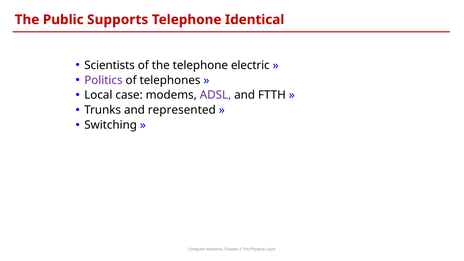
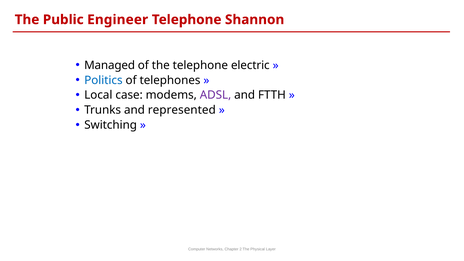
Supports: Supports -> Engineer (118, 20)
Identical: Identical -> Shannon (255, 20)
Scientists: Scientists -> Managed (110, 65)
Politics colour: purple -> blue (103, 80)
